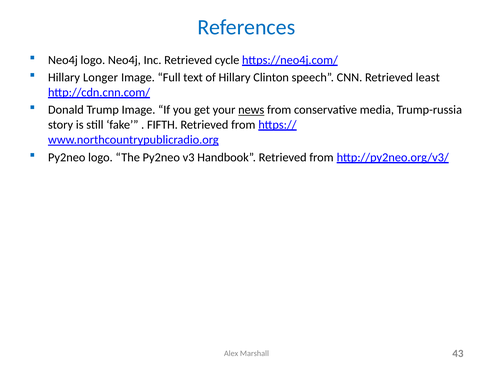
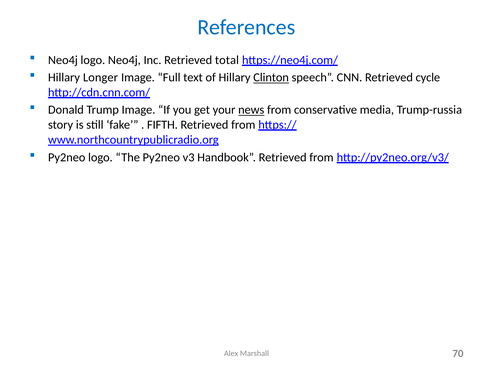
cycle: cycle -> total (227, 60)
Clinton underline: none -> present (271, 78)
least: least -> cycle (428, 78)
43: 43 -> 70 (458, 353)
